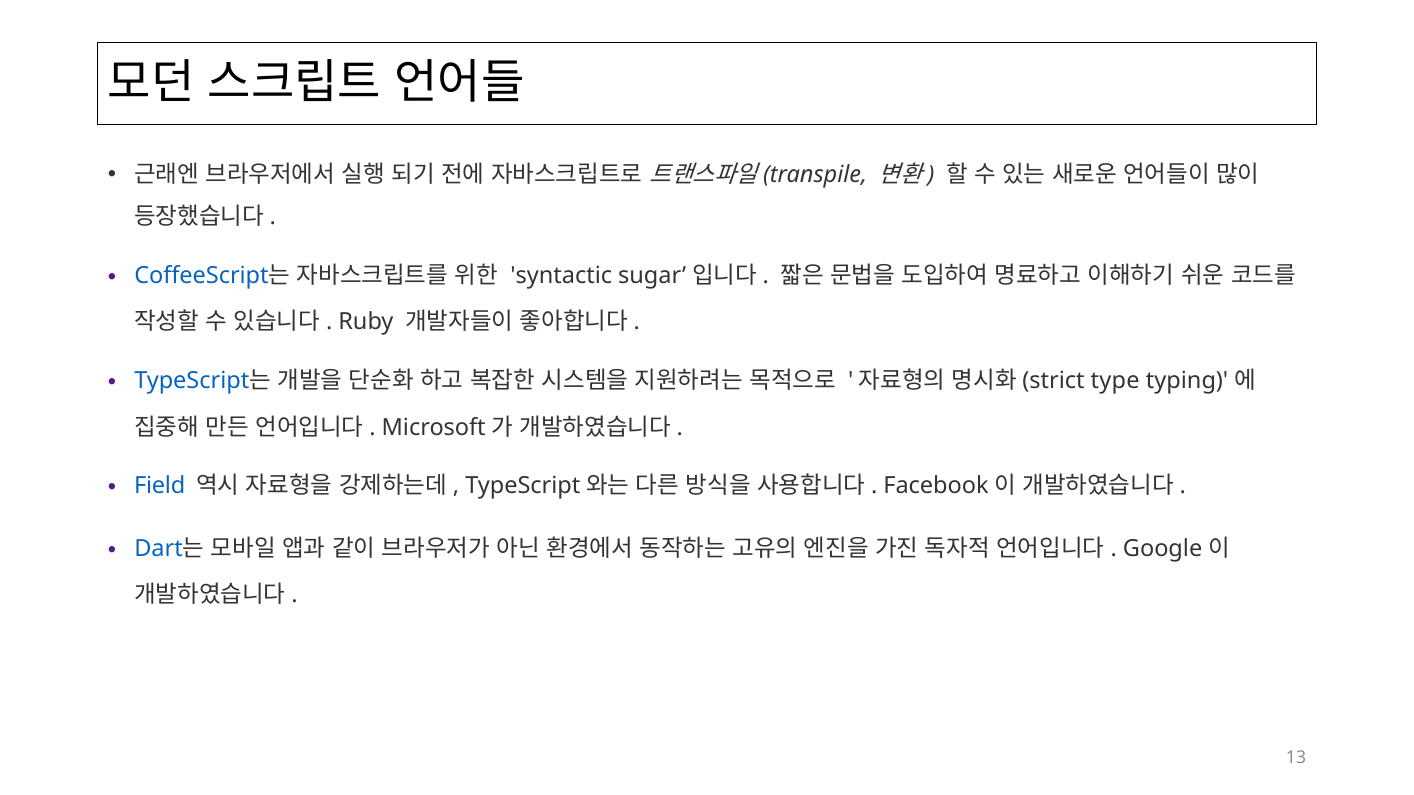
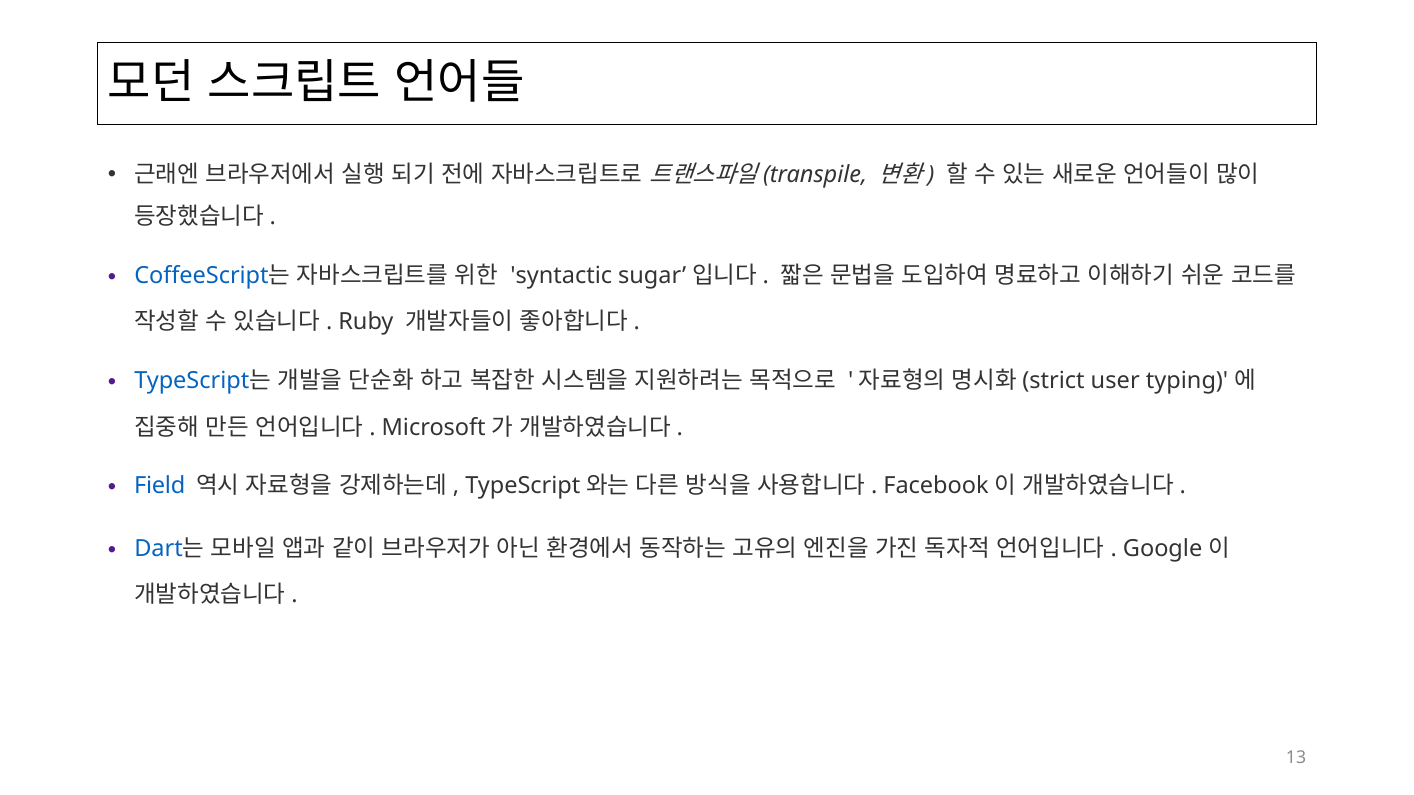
type: type -> user (1115, 381)
